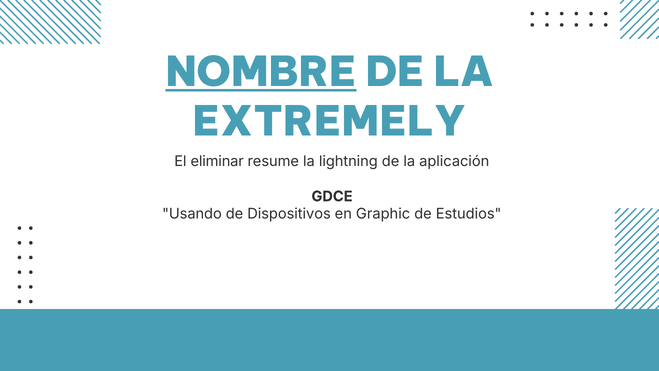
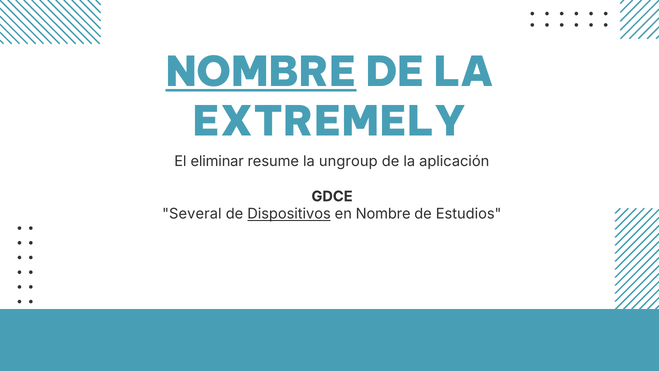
lightning: lightning -> ungroup (348, 161)
Usando: Usando -> Several (192, 214)
Dispositivos underline: none -> present (289, 214)
en Graphic: Graphic -> Nombre (383, 214)
